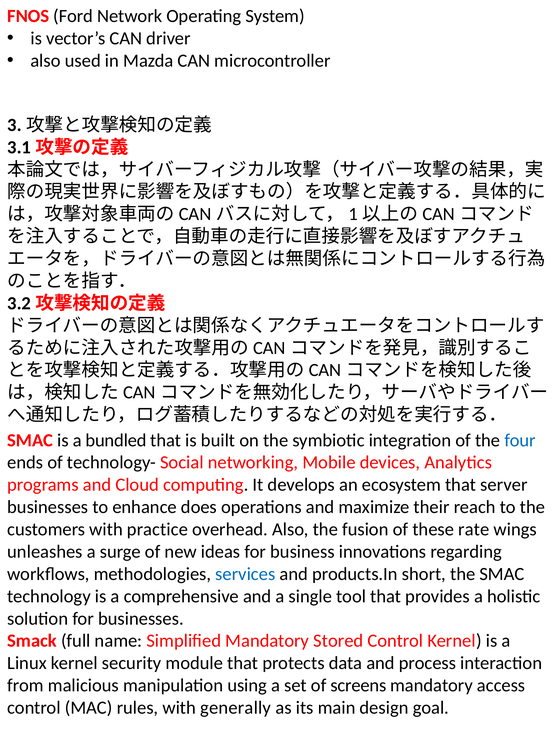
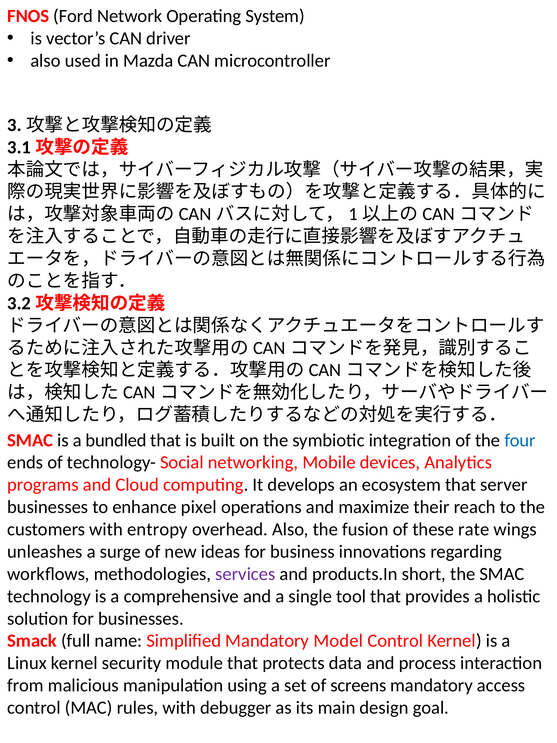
does: does -> pixel (199, 507)
practice: practice -> entropy (157, 529)
services colour: blue -> purple (245, 574)
Stored: Stored -> Model (338, 641)
generally: generally -> debugger (236, 707)
